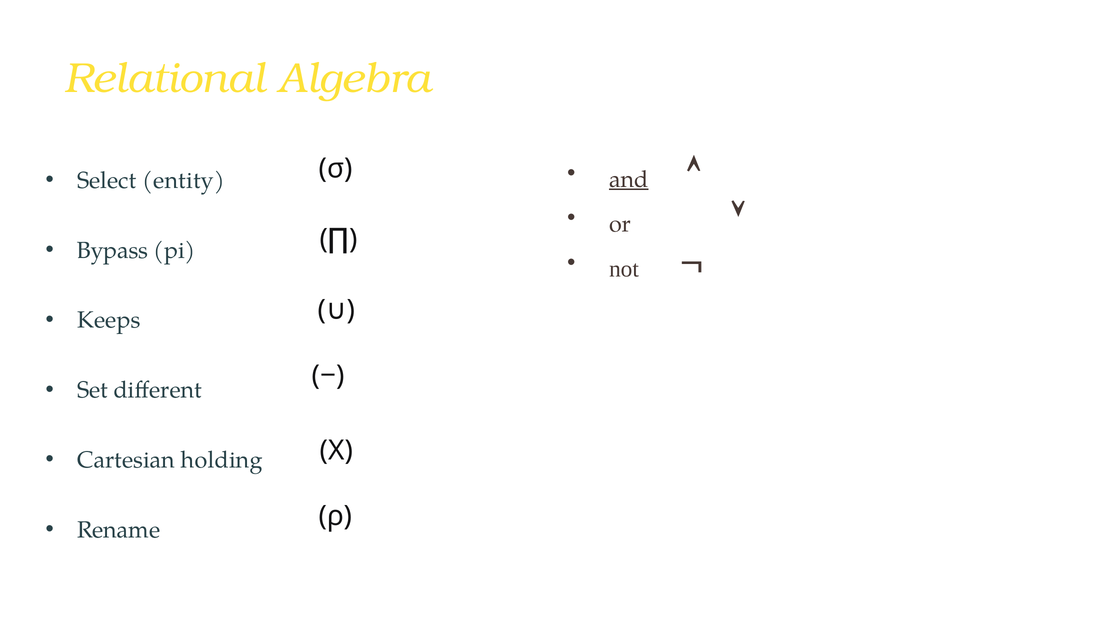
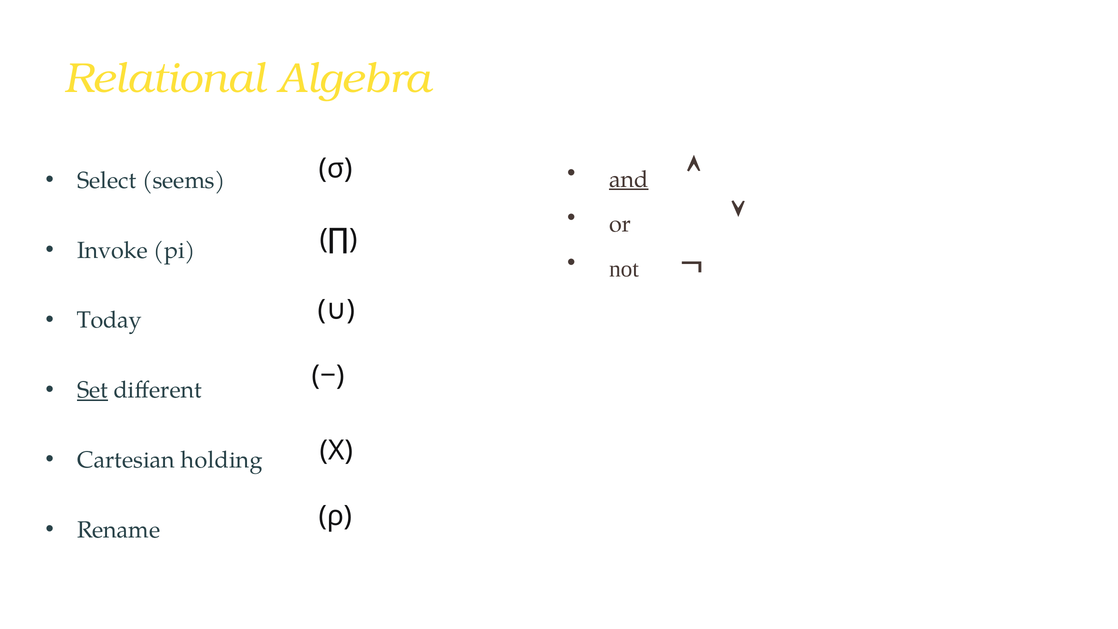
entity: entity -> seems (184, 180)
Bypass: Bypass -> Invoke (112, 250)
Keeps: Keeps -> Today (109, 320)
Set underline: none -> present (93, 390)
